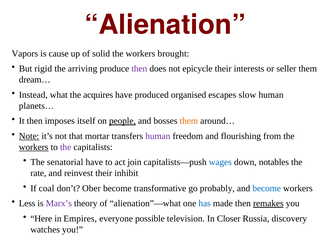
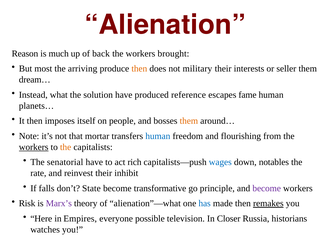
Vapors: Vapors -> Reason (25, 54)
cause: cause -> much (59, 54)
solid: solid -> back (101, 54)
rigid: rigid -> most (43, 69)
then colour: purple -> orange (139, 69)
epicycle: epicycle -> military (197, 69)
acquires: acquires -> solution (98, 95)
organised: organised -> reference (189, 95)
slow: slow -> fame (248, 95)
people underline: present -> none (122, 121)
Note underline: present -> none (29, 136)
human colour: purple -> blue (158, 136)
the colour: purple -> orange (66, 147)
join: join -> rich (134, 162)
coal: coal -> falls (47, 188)
Ober: Ober -> State (91, 188)
probably: probably -> principle (217, 188)
become colour: blue -> purple (267, 188)
Less: Less -> Risk (27, 204)
discovery: discovery -> historians (289, 219)
